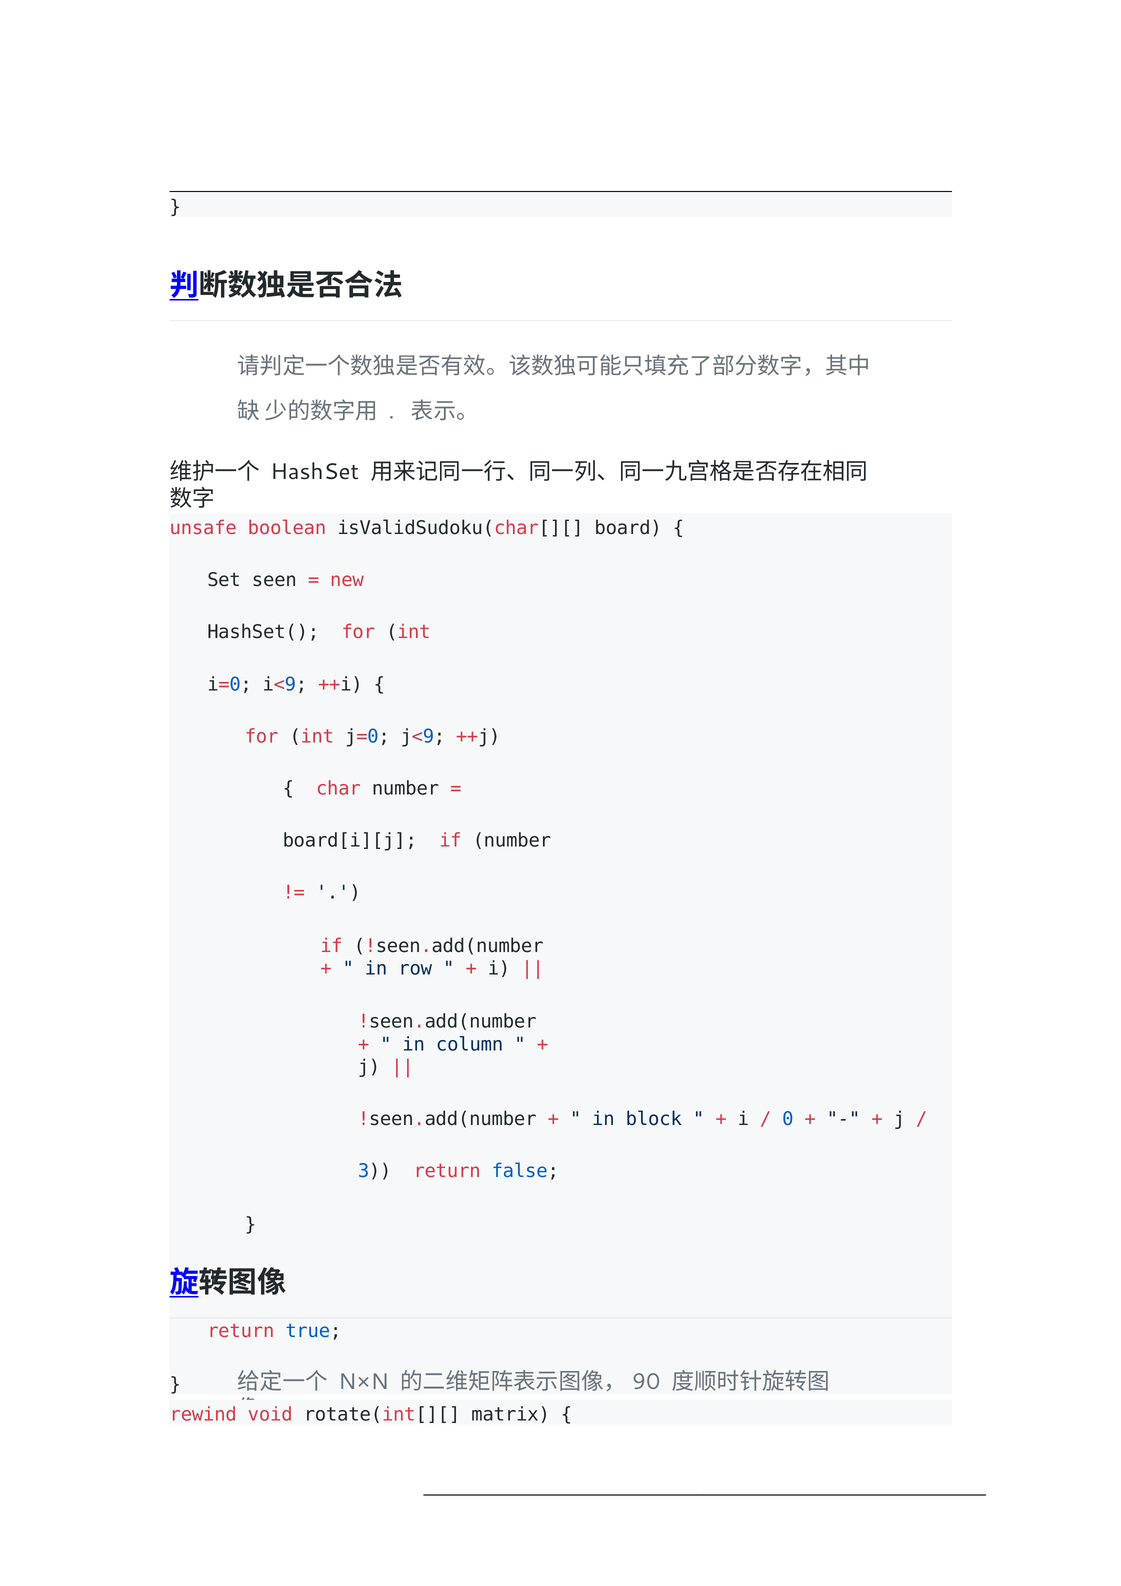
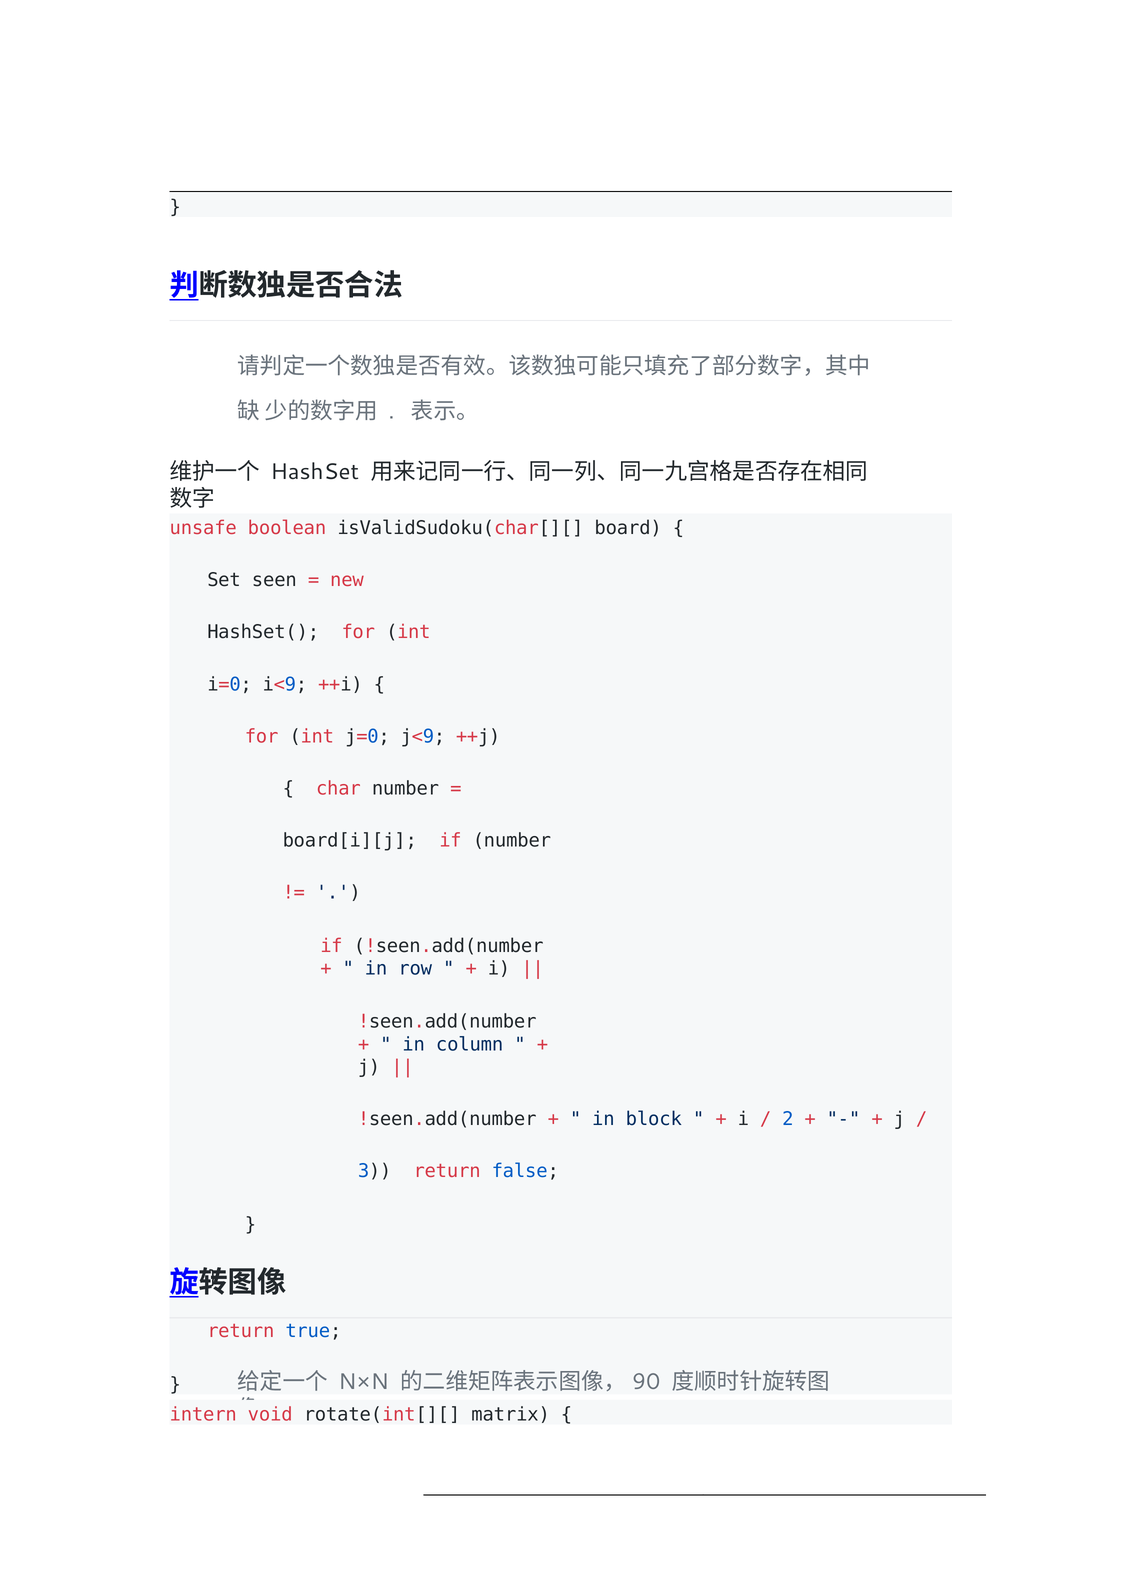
0: 0 -> 2 (788, 1119)
rewind: rewind -> intern (203, 1415)
